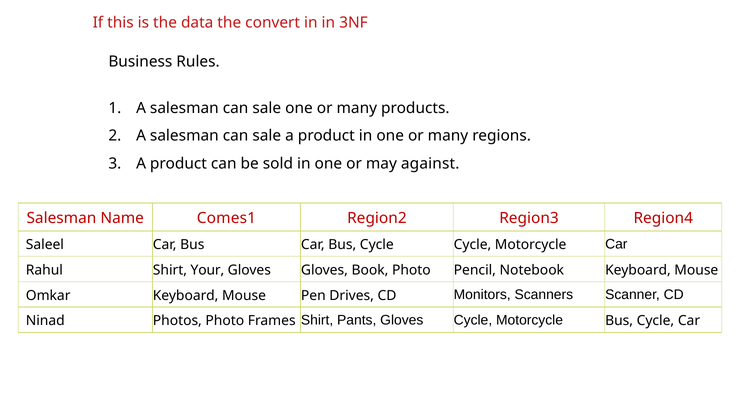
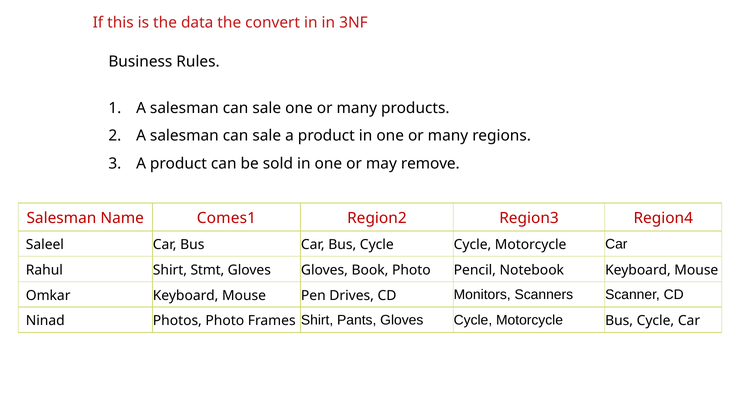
against: against -> remove (430, 164)
Your: Your -> Stmt (207, 270)
